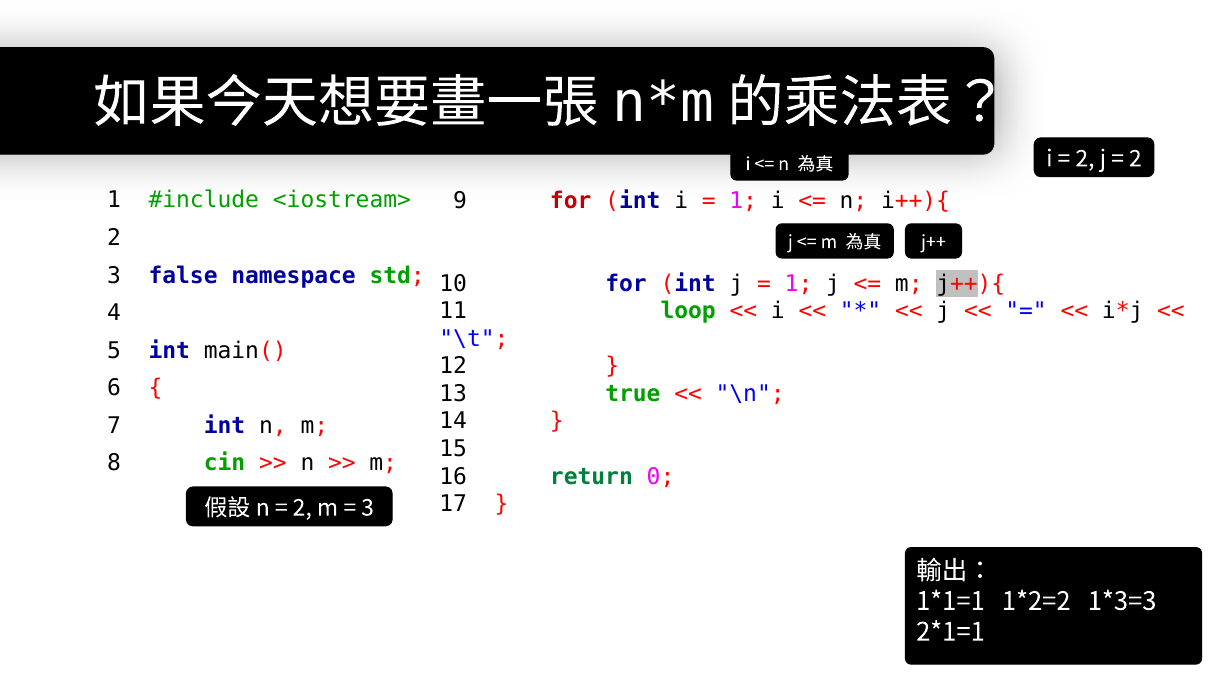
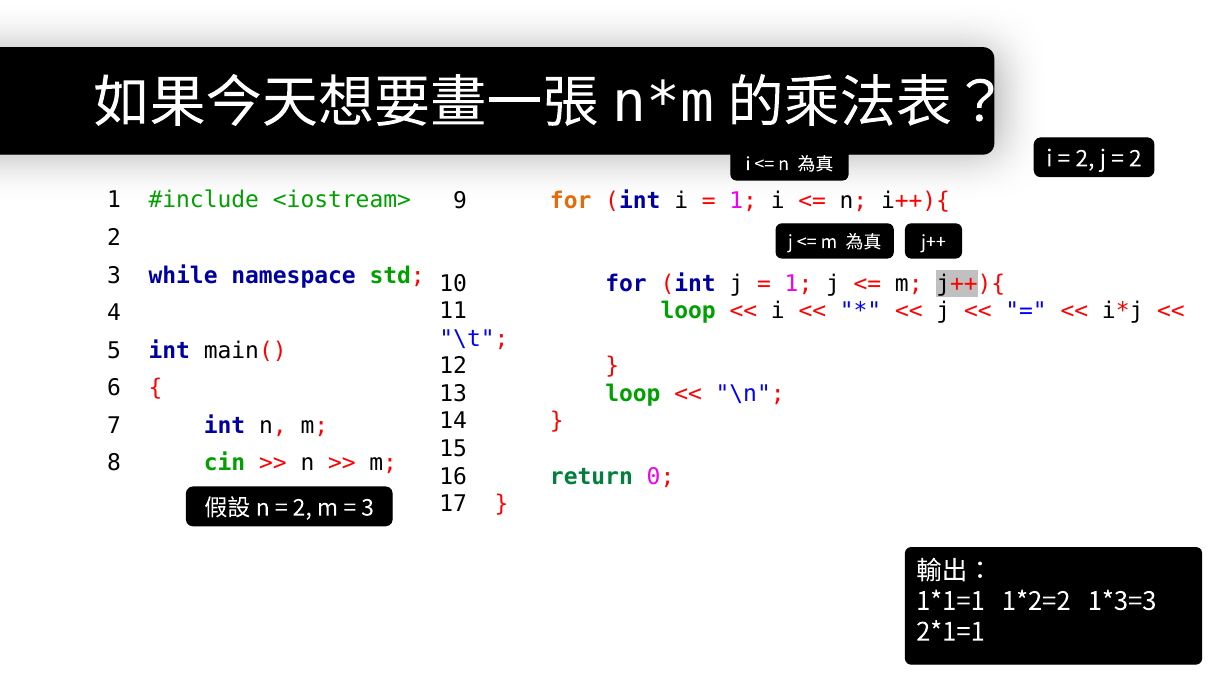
for colour: red -> orange (571, 201)
false: false -> while (183, 275)
13 true: true -> loop (633, 394)
